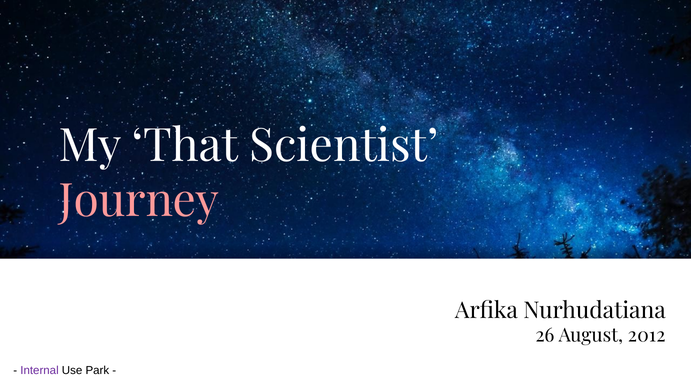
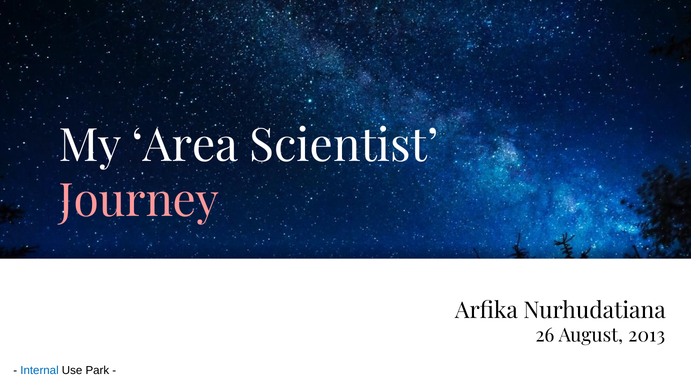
That: That -> Area (185, 146)
2012: 2012 -> 2013 (647, 335)
Internal colour: purple -> blue (40, 370)
